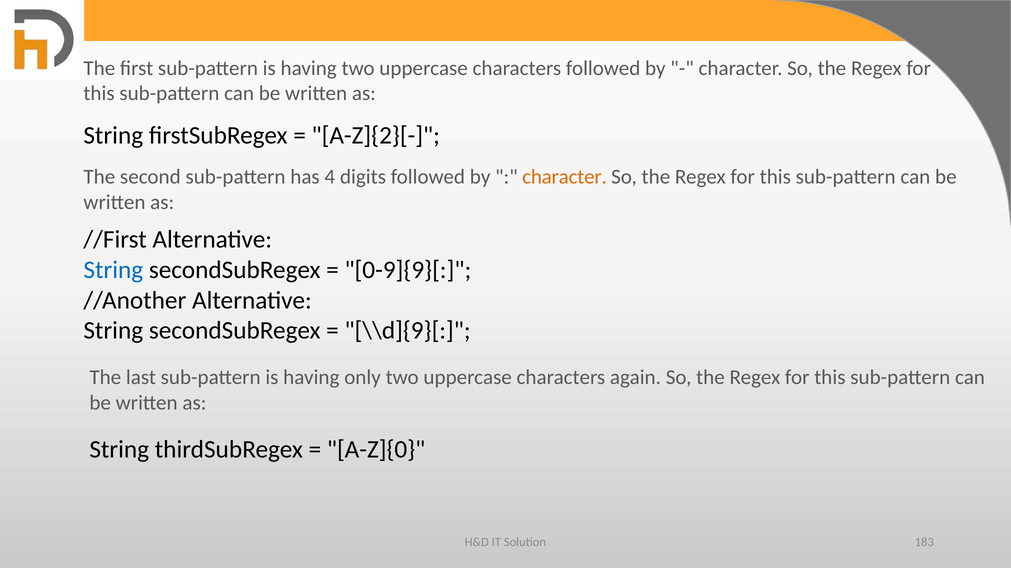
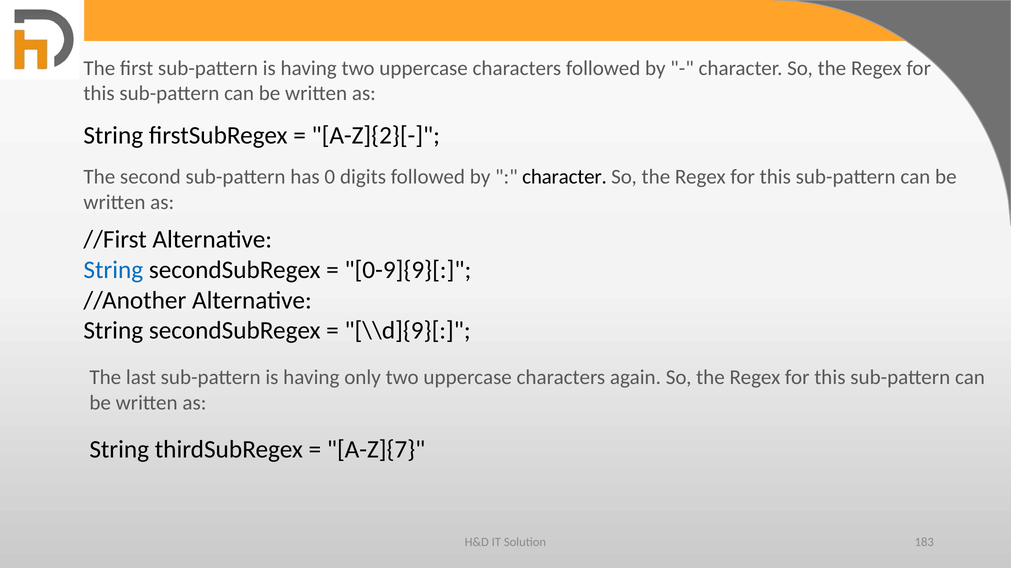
4: 4 -> 0 (330, 177)
character colour: orange -> black (565, 177)
A-Z]{0: A-Z]{0 -> A-Z]{7 (376, 450)
